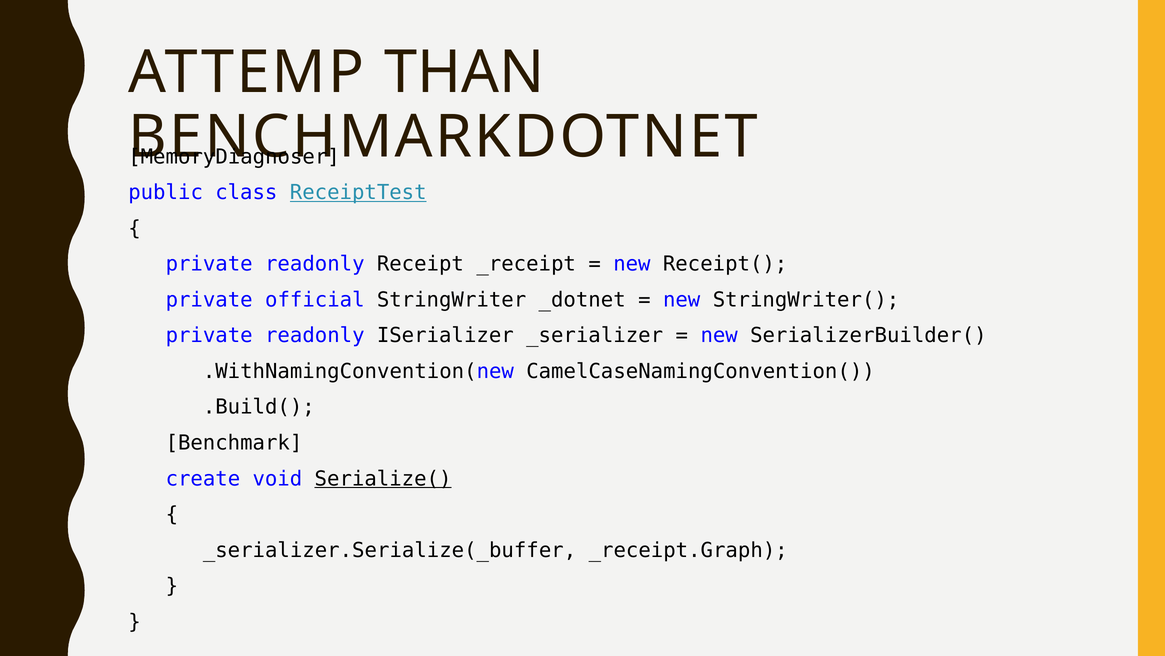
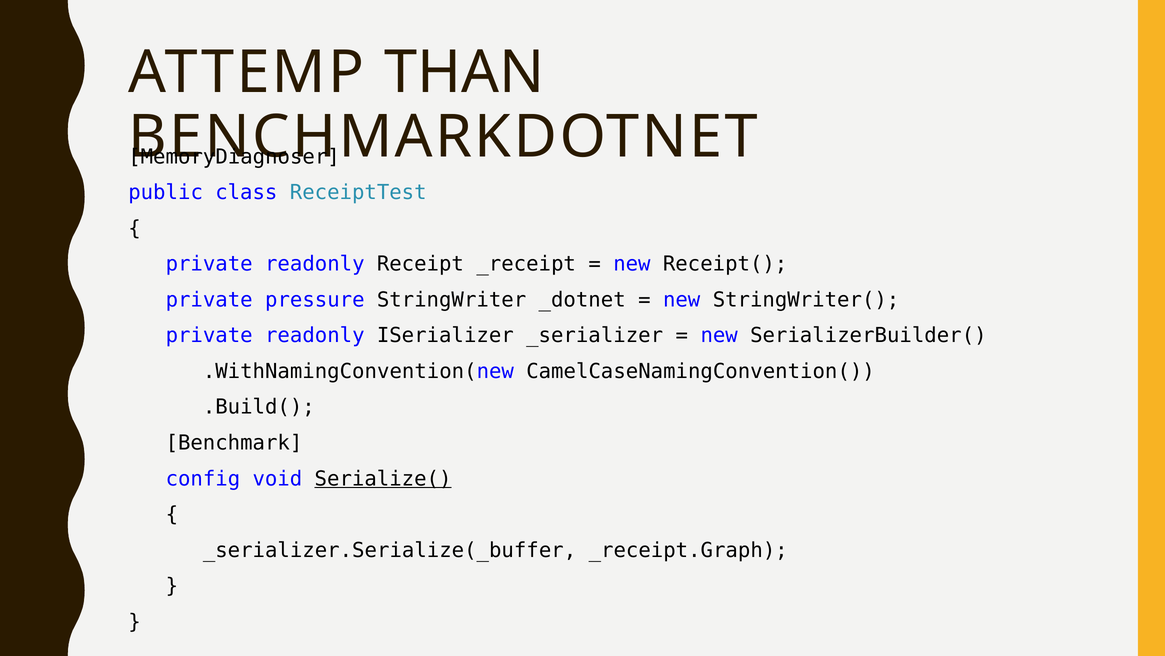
ReceiptTest underline: present -> none (358, 192)
official: official -> pressure (315, 300)
create: create -> config (203, 478)
